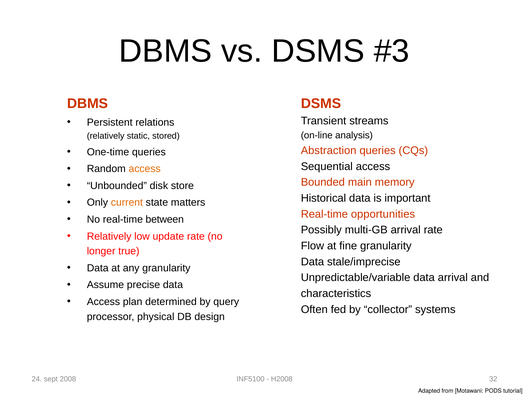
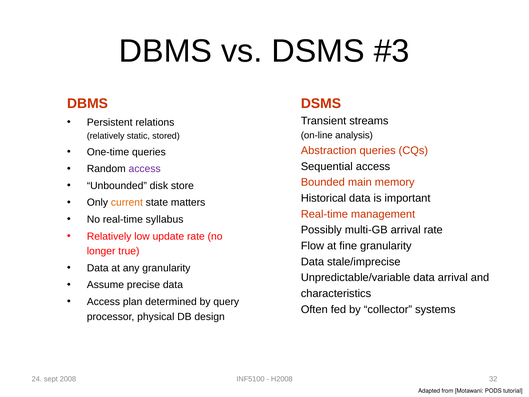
access colour: orange -> purple (145, 169)
opportunities: opportunities -> management (383, 214)
between: between -> syllabus (165, 219)
